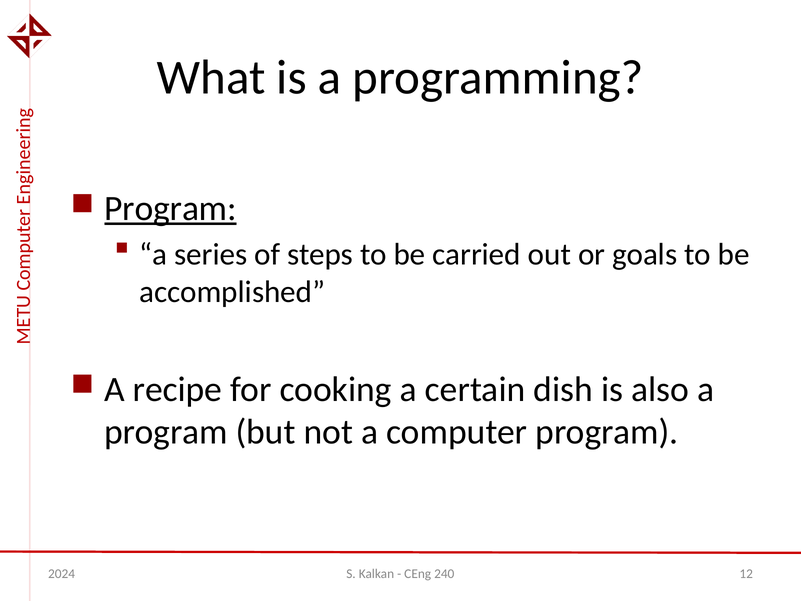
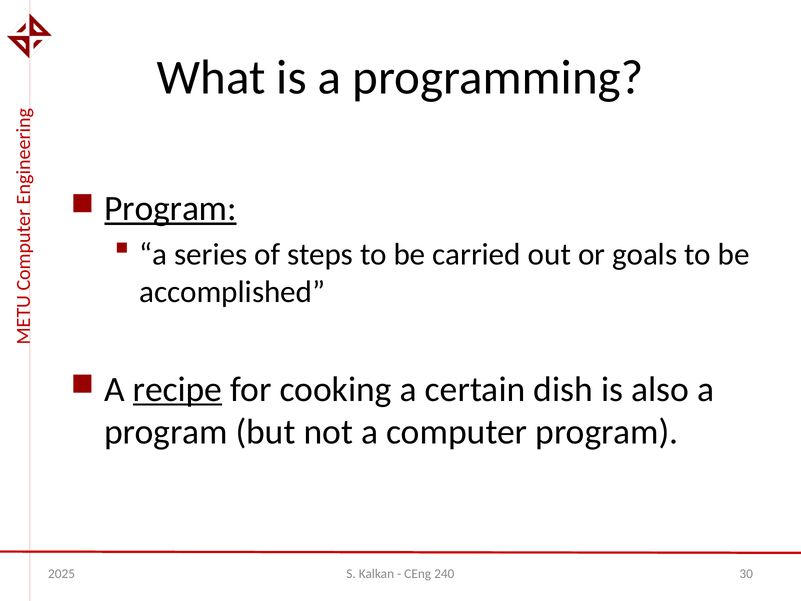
recipe underline: none -> present (178, 389)
2024: 2024 -> 2025 (62, 574)
12: 12 -> 30 (746, 574)
